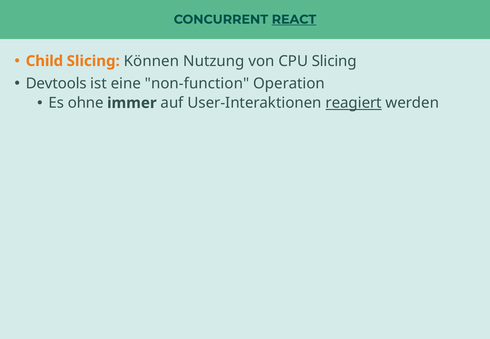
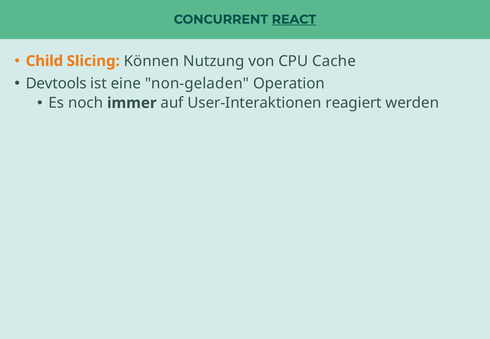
CPU Slicing: Slicing -> Cache (334, 61)
non-function: non-function -> non-geladen (197, 84)
ohne: ohne -> noch (86, 103)
reagiert underline: present -> none (354, 103)
